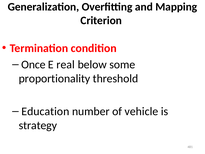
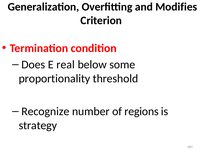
Mapping: Mapping -> Modifies (176, 7)
Once: Once -> Does (33, 64)
Education: Education -> Recognize (45, 111)
vehicle: vehicle -> regions (142, 111)
